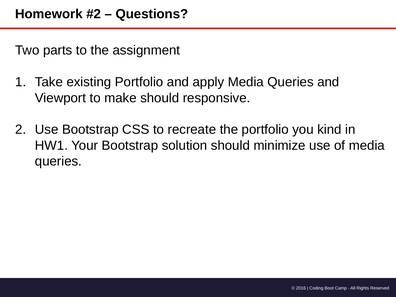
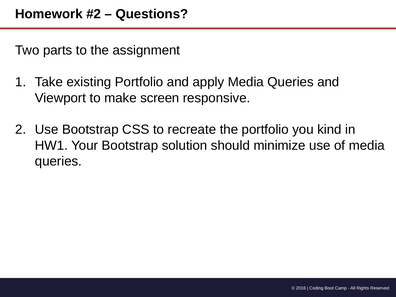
make should: should -> screen (160, 98)
